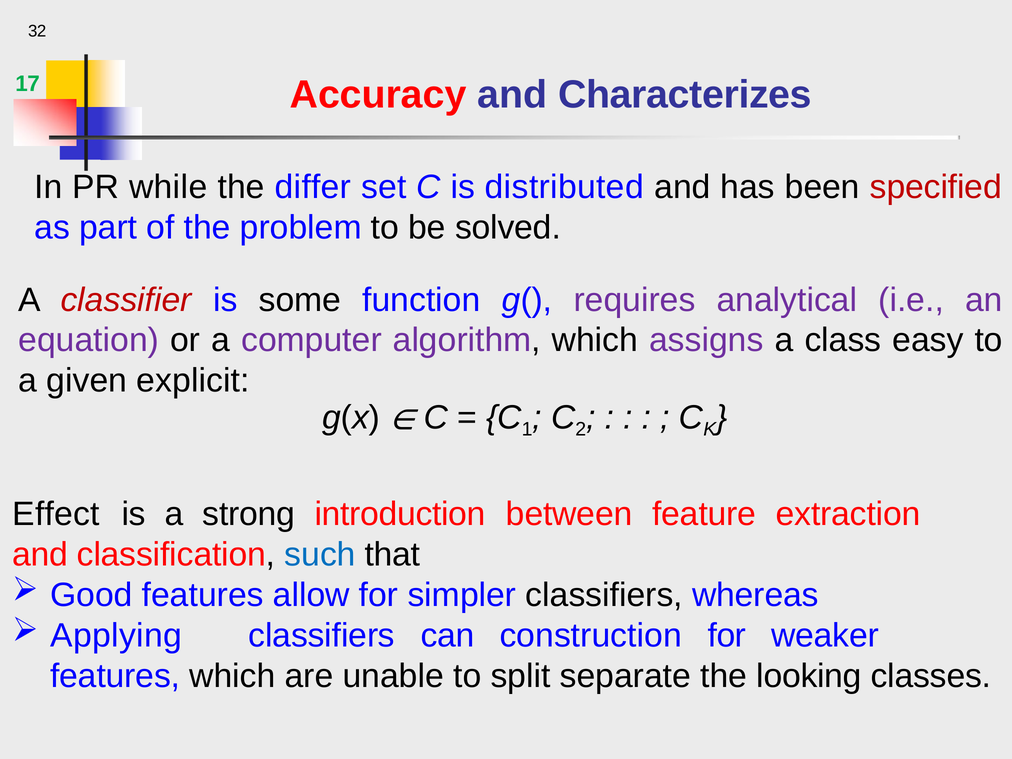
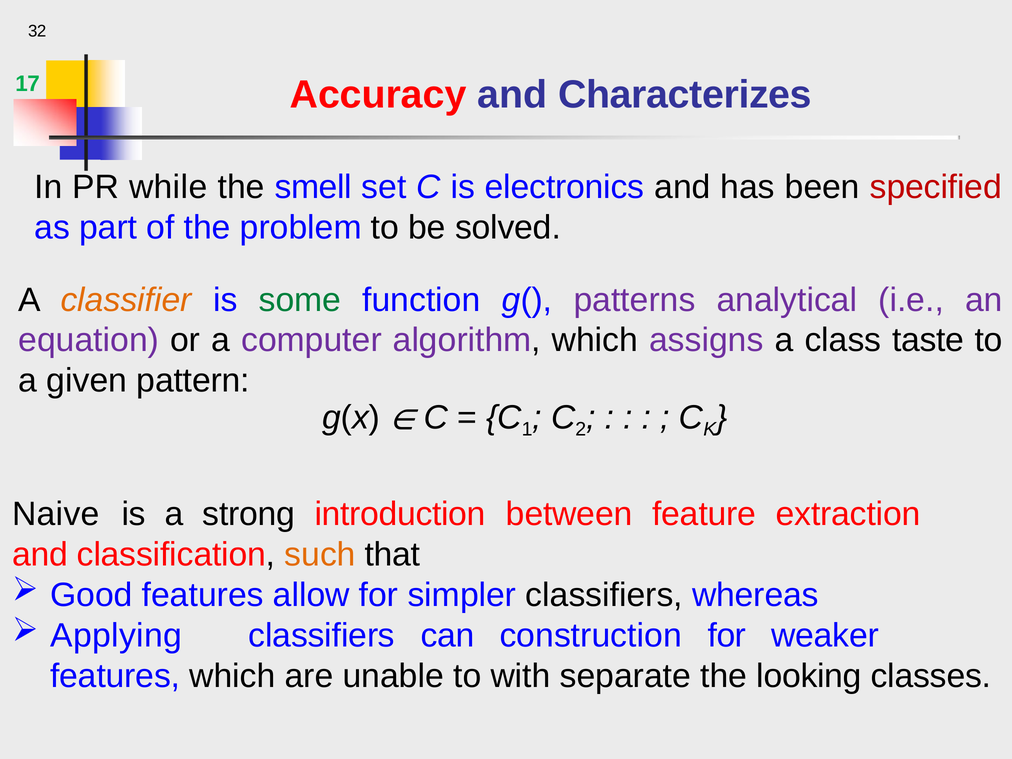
differ: differ -> smell (313, 187)
distributed: distributed -> electronics (565, 187)
classifier colour: red -> orange (126, 300)
some colour: black -> green (300, 300)
requires: requires -> patterns (634, 300)
easy: easy -> taste (928, 340)
explicit: explicit -> pattern (193, 381)
Effect: Effect -> Naive (56, 514)
such colour: blue -> orange (320, 554)
split: split -> with (520, 676)
